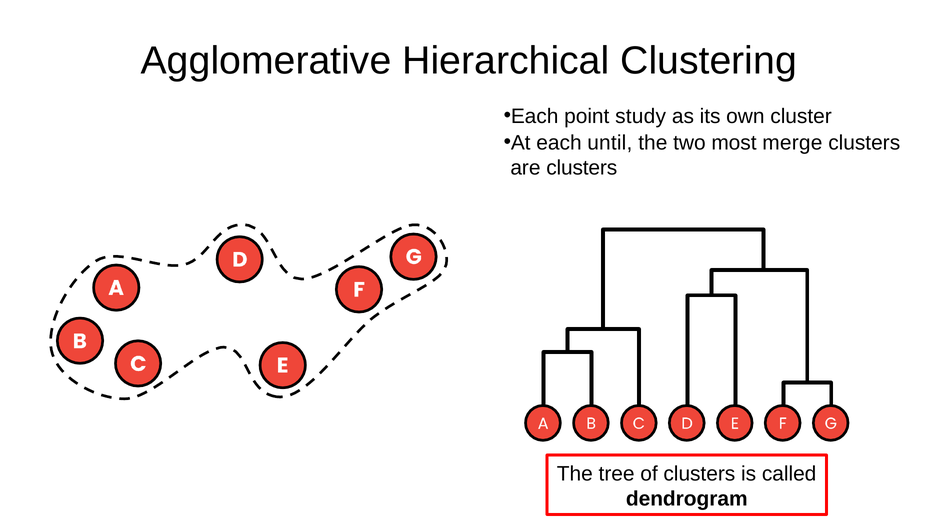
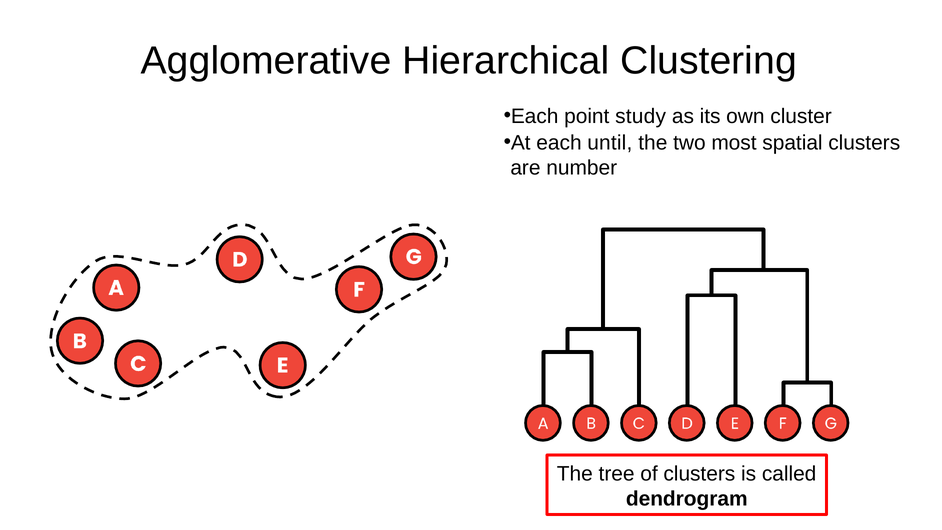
merge: merge -> spatial (792, 143)
are clusters: clusters -> number (582, 168)
